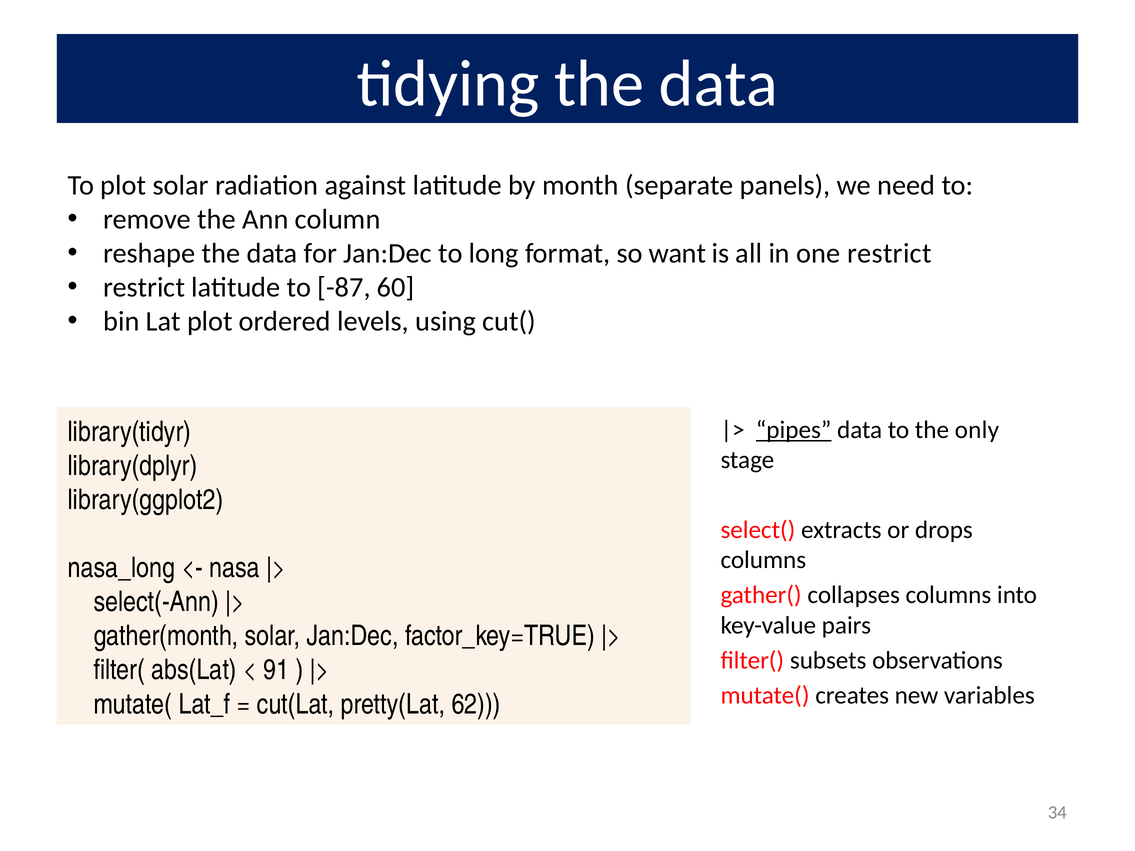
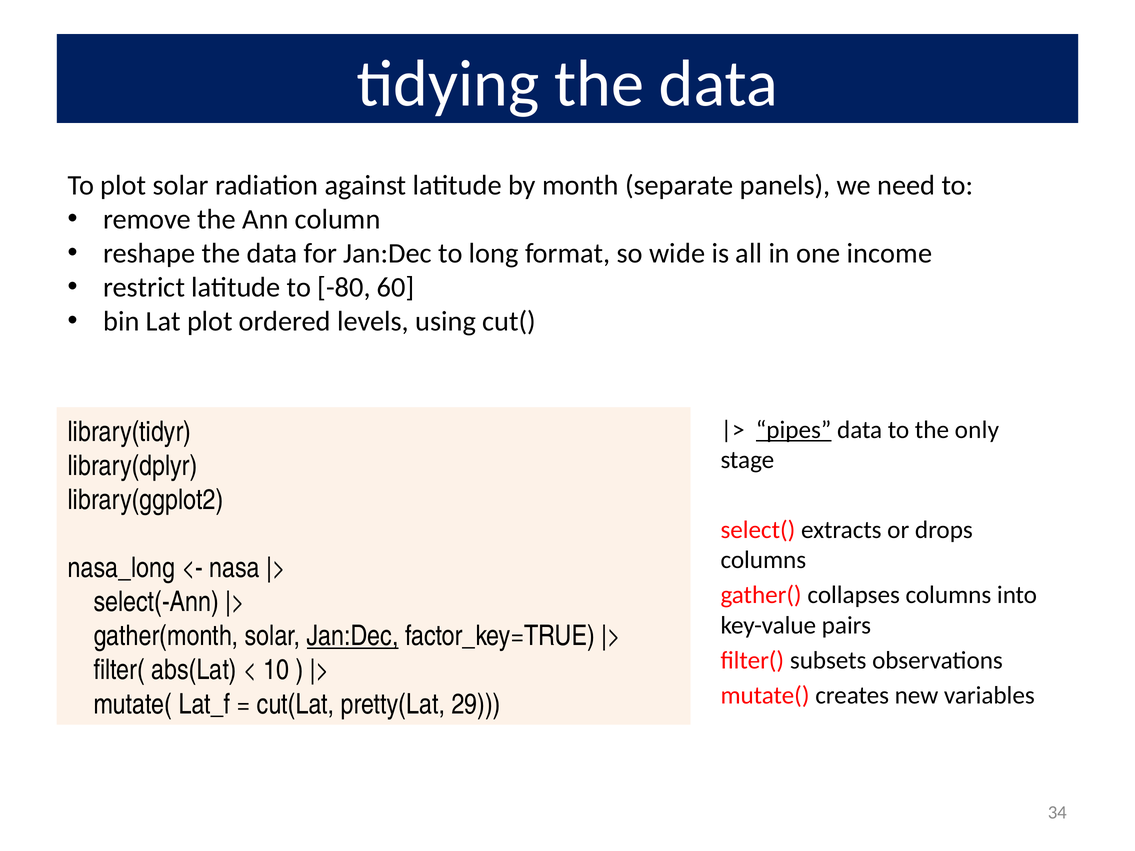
want: want -> wide (677, 253)
one restrict: restrict -> income (889, 253)
-87: -87 -> -80 (344, 287)
Jan:Dec underline: none -> present (353, 636)
91: 91 -> 10 (276, 670)
62: 62 -> 29 (476, 704)
